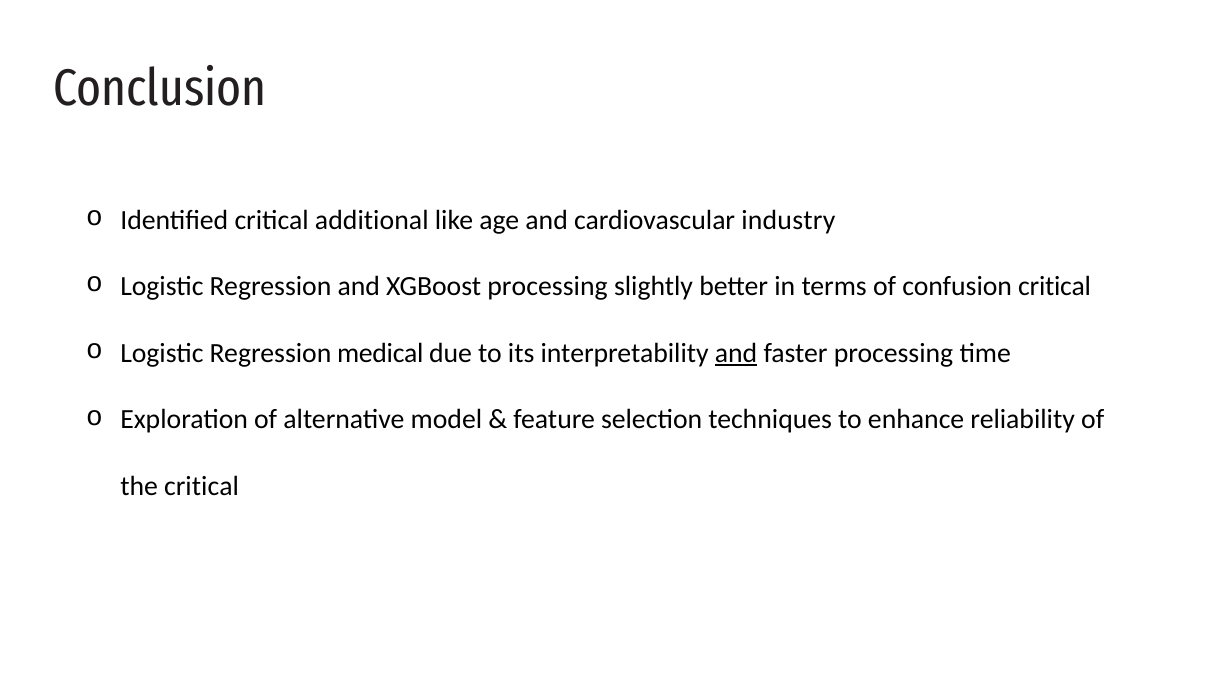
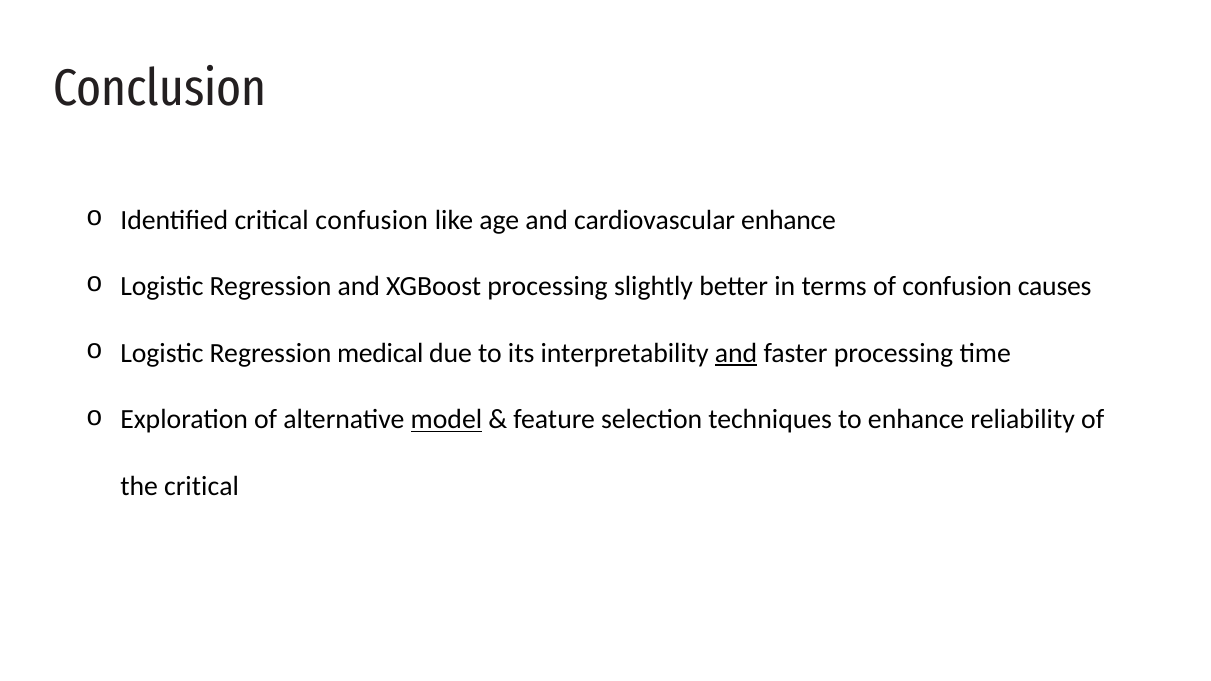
critical additional: additional -> confusion (372, 220)
cardiovascular industry: industry -> enhance (789, 220)
confusion critical: critical -> causes (1055, 287)
model underline: none -> present (446, 420)
